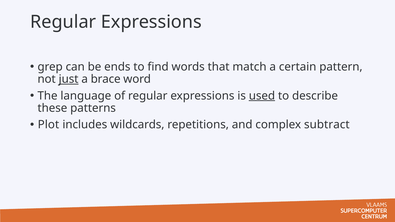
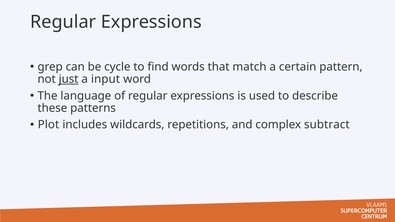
ends: ends -> cycle (117, 67)
brace: brace -> input (106, 79)
used underline: present -> none (262, 96)
